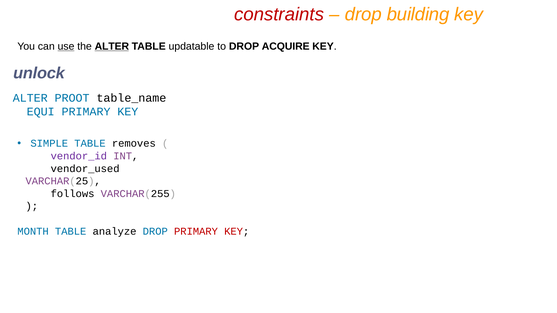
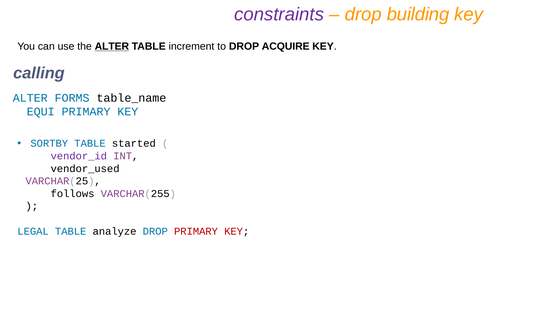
constraints colour: red -> purple (279, 14)
use underline: present -> none (66, 46)
updatable: updatable -> increment (191, 46)
unlock: unlock -> calling (39, 73)
PROOT: PROOT -> FORMS (72, 98)
SIMPLE: SIMPLE -> SORTBY (49, 144)
removes: removes -> started (134, 144)
MONTH: MONTH -> LEGAL (33, 231)
